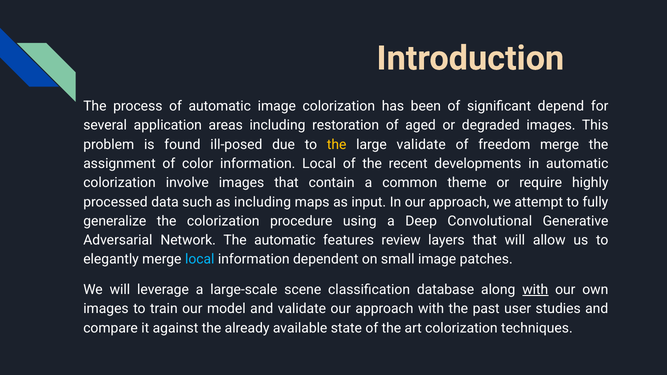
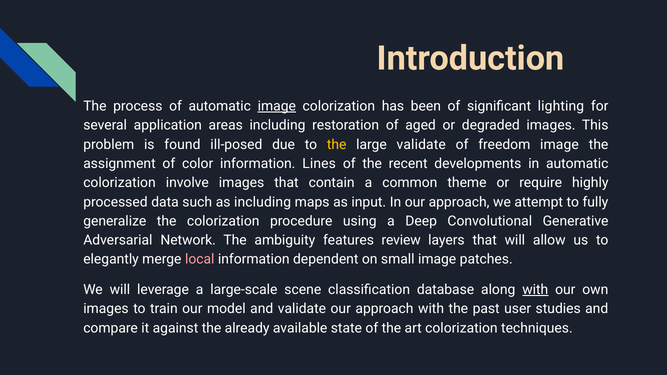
image underline: none -> present (277, 106)
depend: depend -> lighting (561, 106)
freedom merge: merge -> image (559, 145)
information Local: Local -> Lines (319, 164)
The automatic: automatic -> ambiguity (285, 240)
local colour: light blue -> pink (200, 260)
